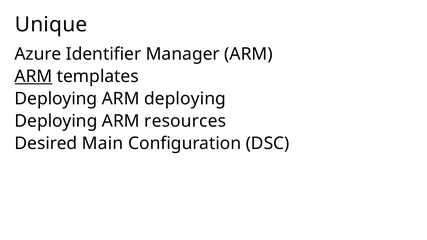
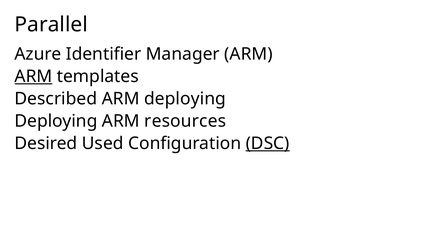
Unique: Unique -> Parallel (51, 25)
Deploying: Deploying -> Described (56, 99)
Main: Main -> Used (103, 143)
DSC underline: none -> present (268, 143)
